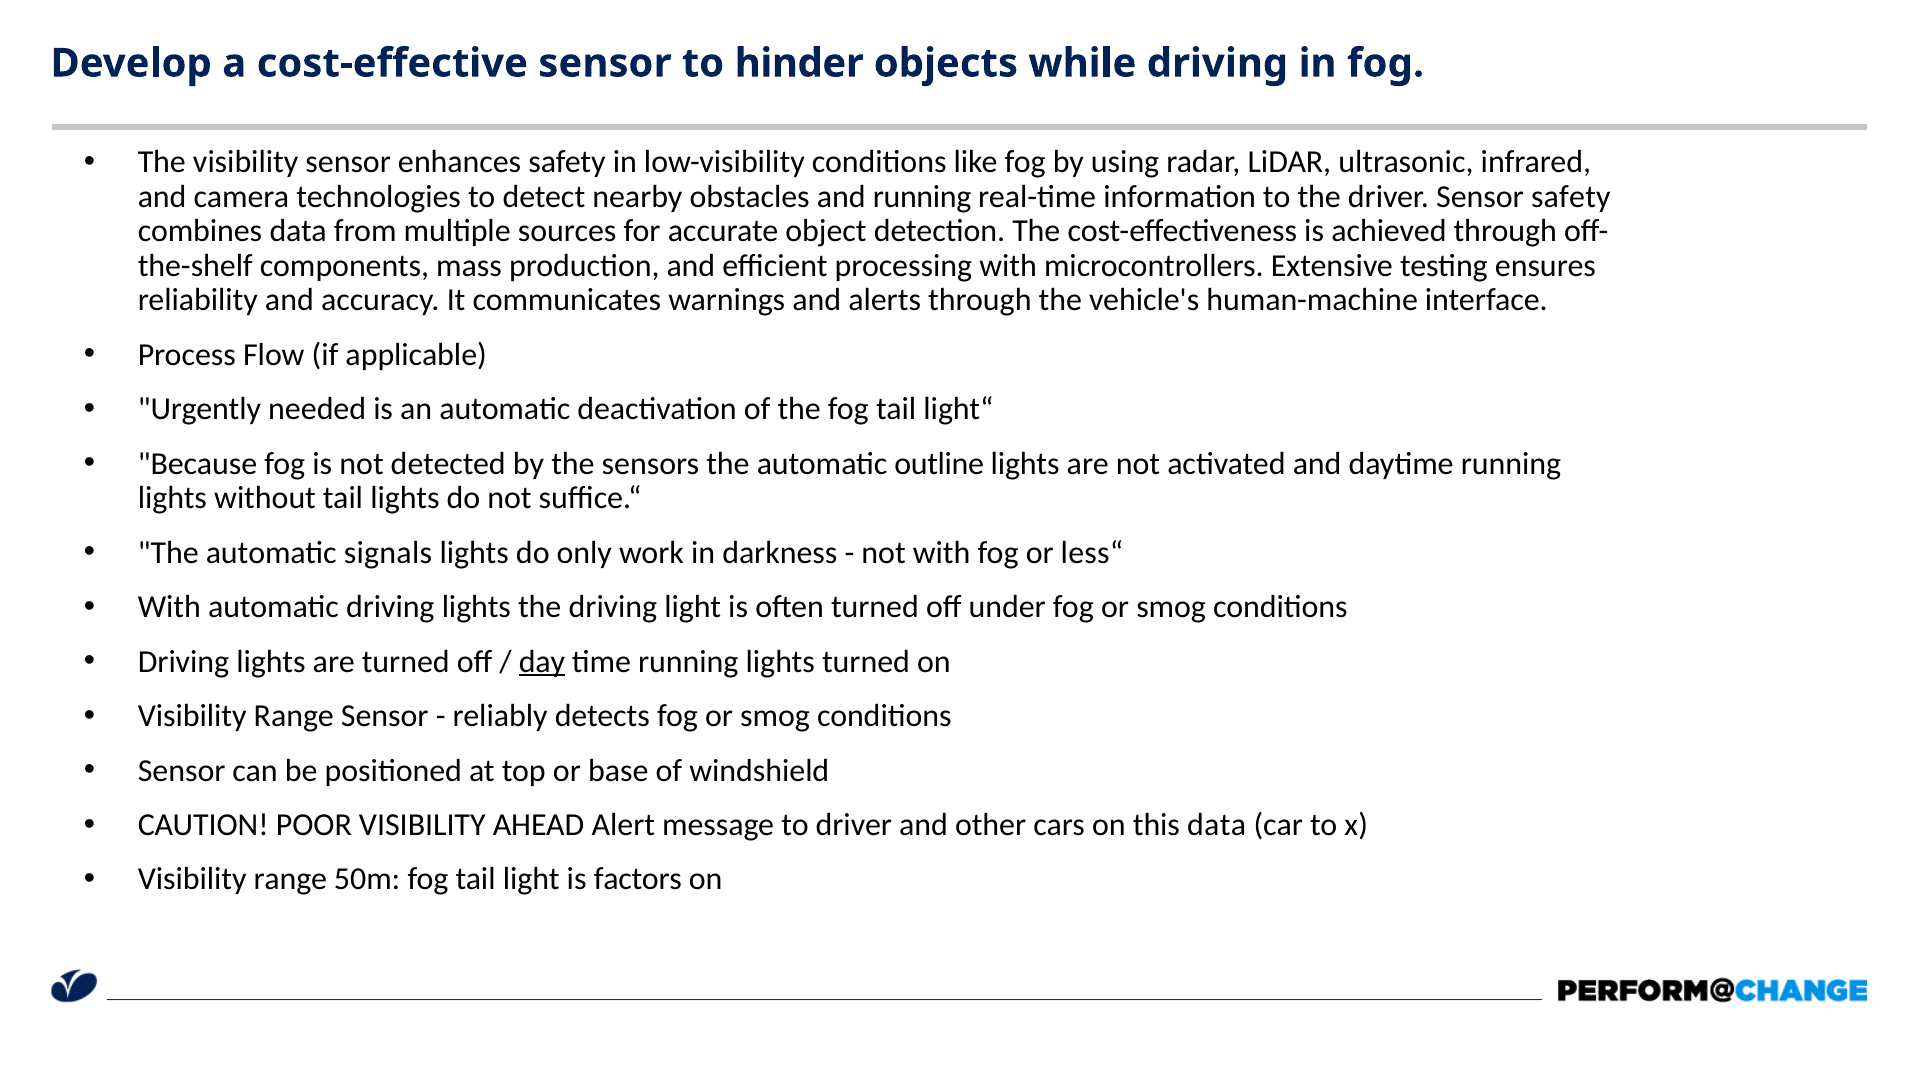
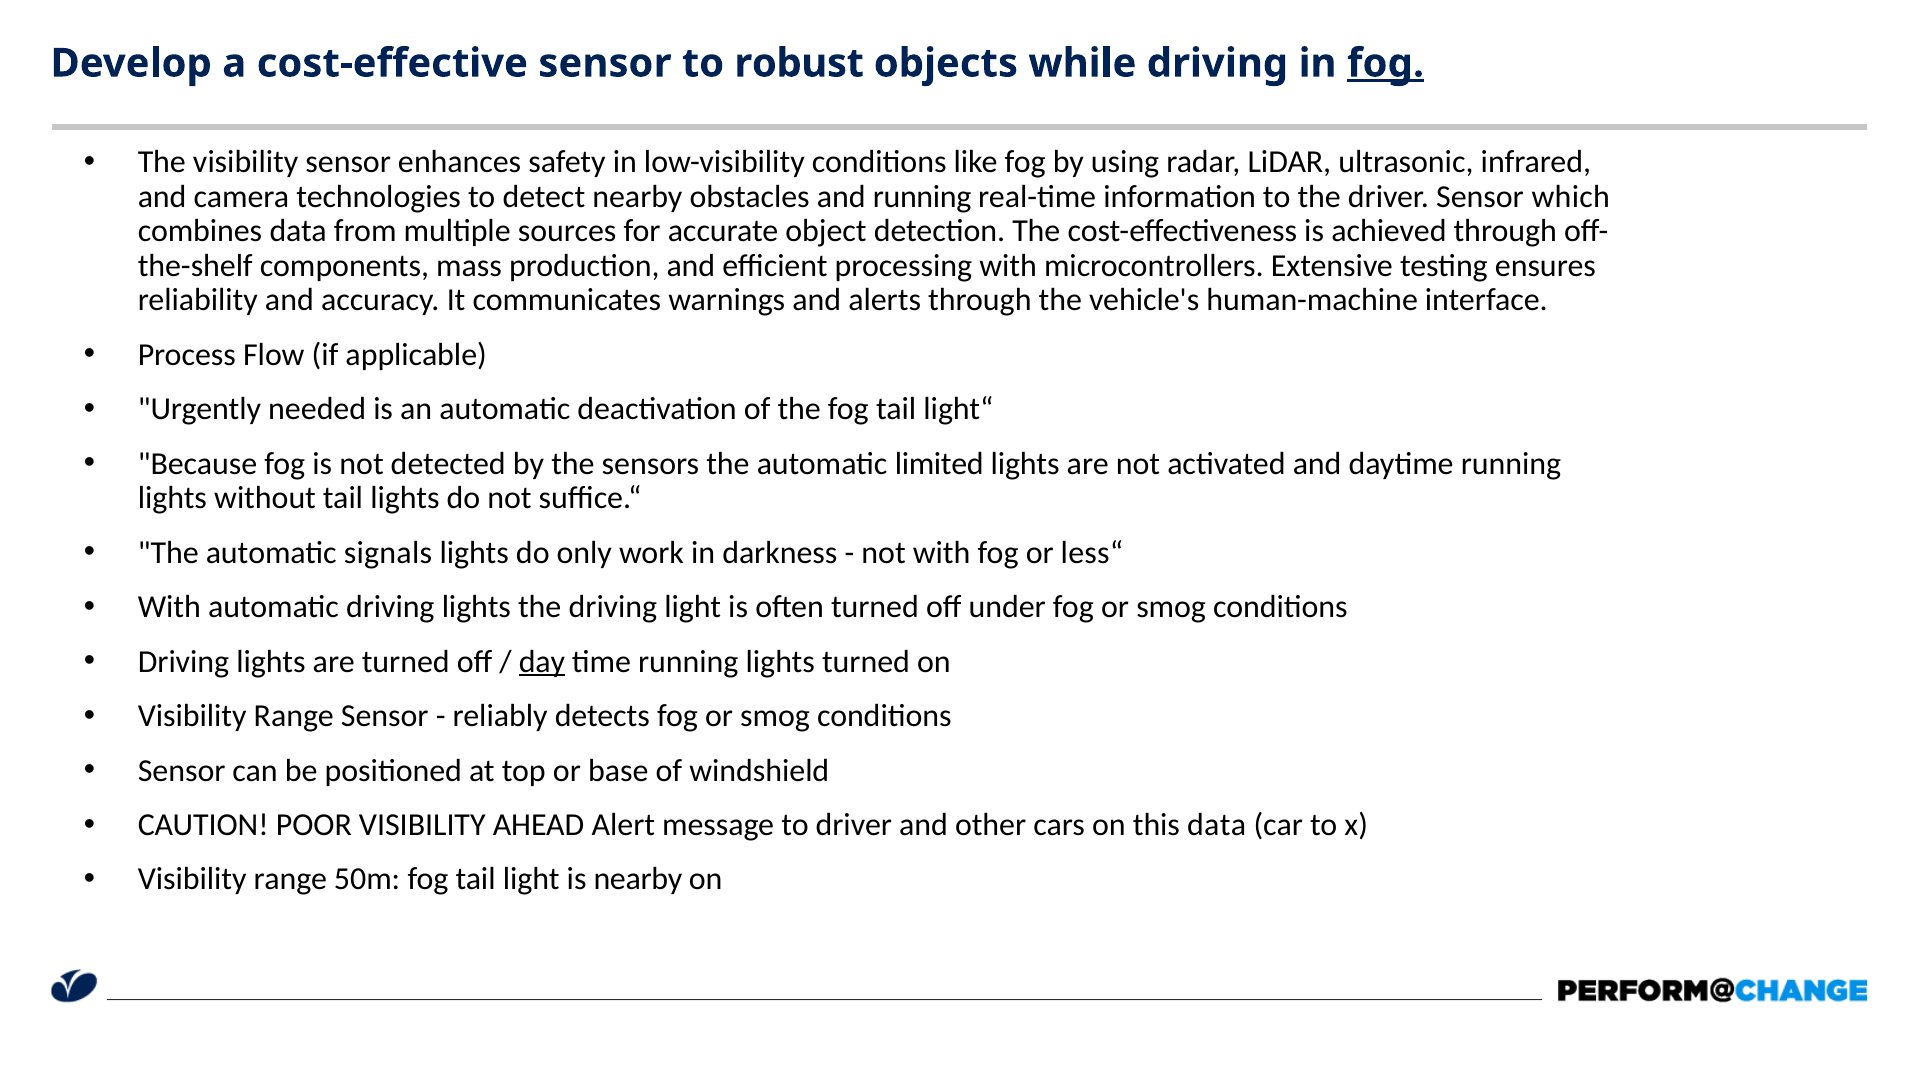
hinder: hinder -> robust (799, 63)
fog underline: none -> present (1386, 63)
Sensor safety: safety -> which (1571, 197)
outline: outline -> limited (939, 464)
is factors: factors -> nearby (638, 880)
